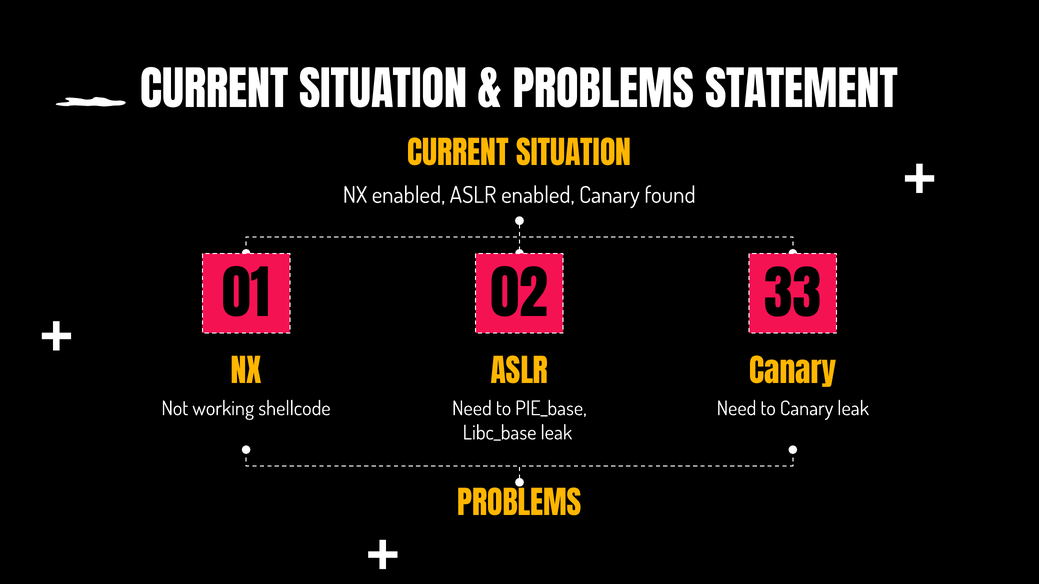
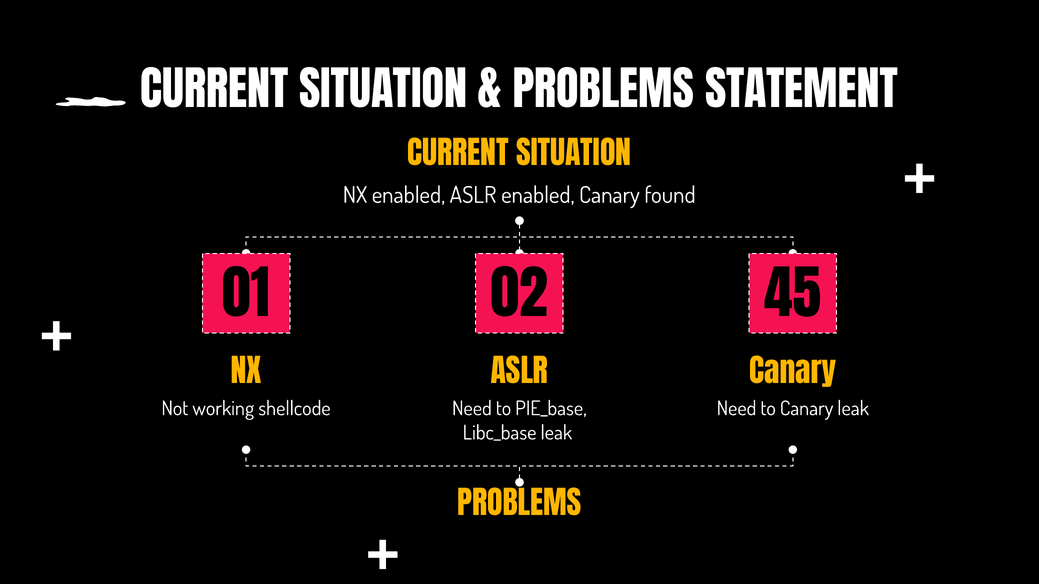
33: 33 -> 45 (793, 297)
